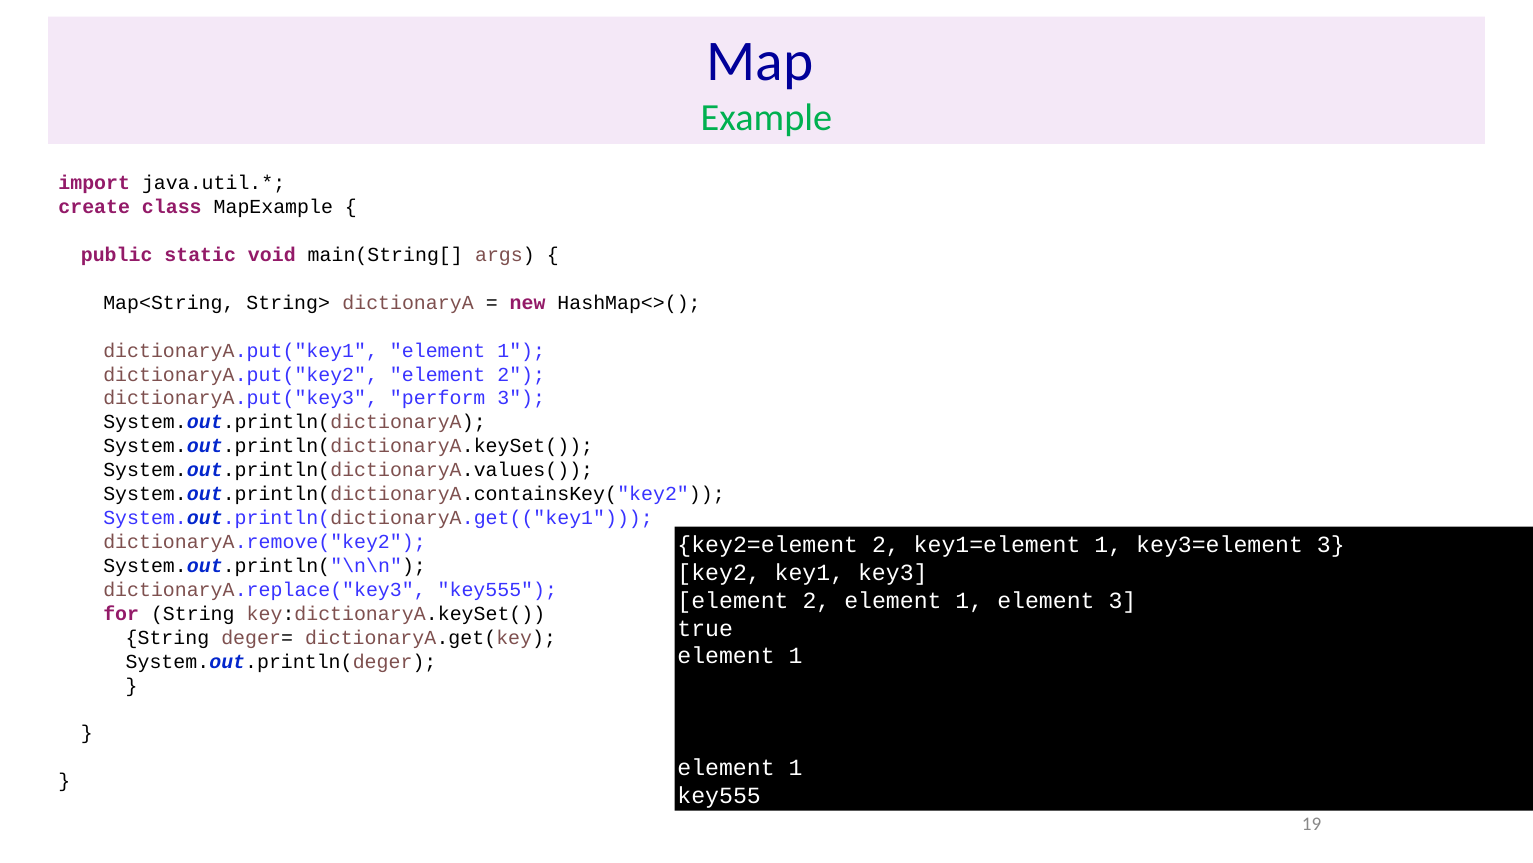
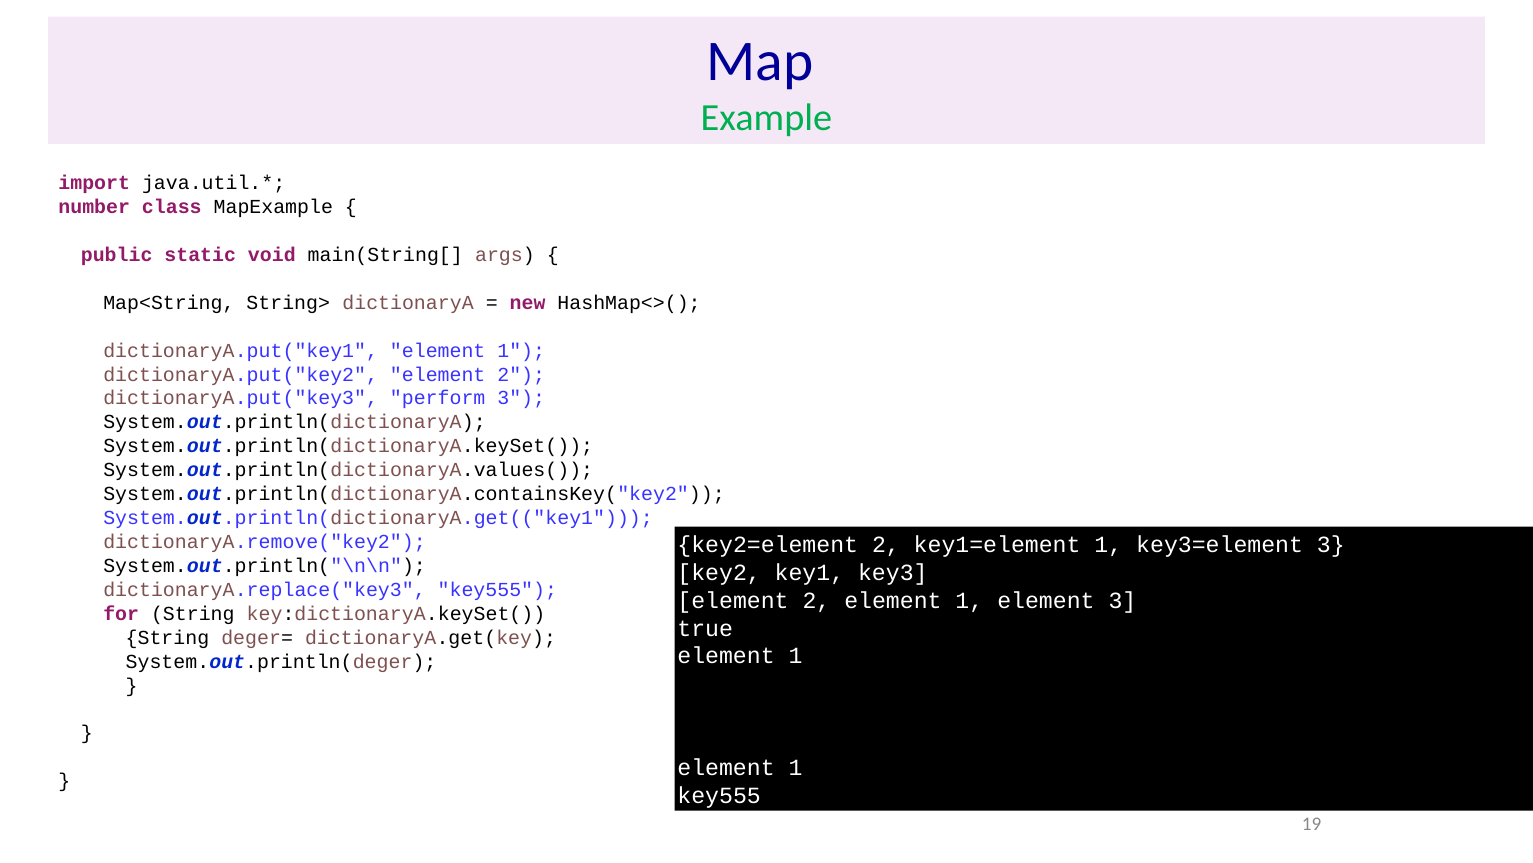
create: create -> number (94, 207)
